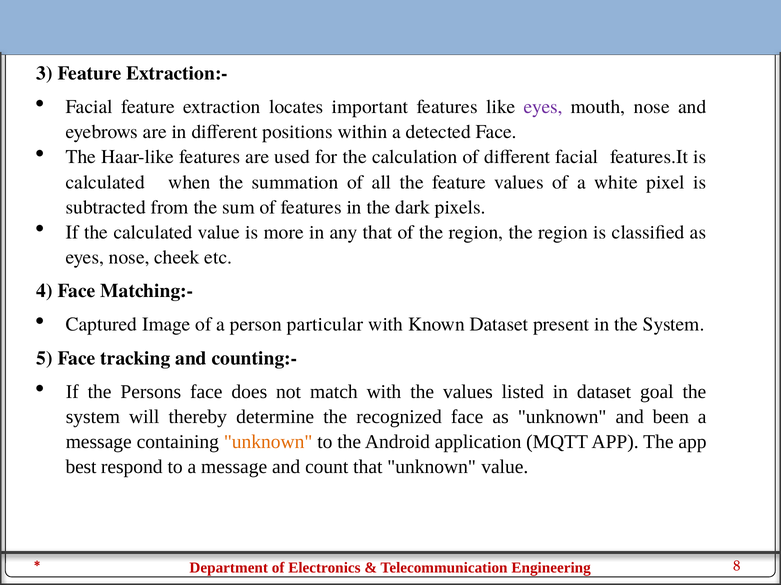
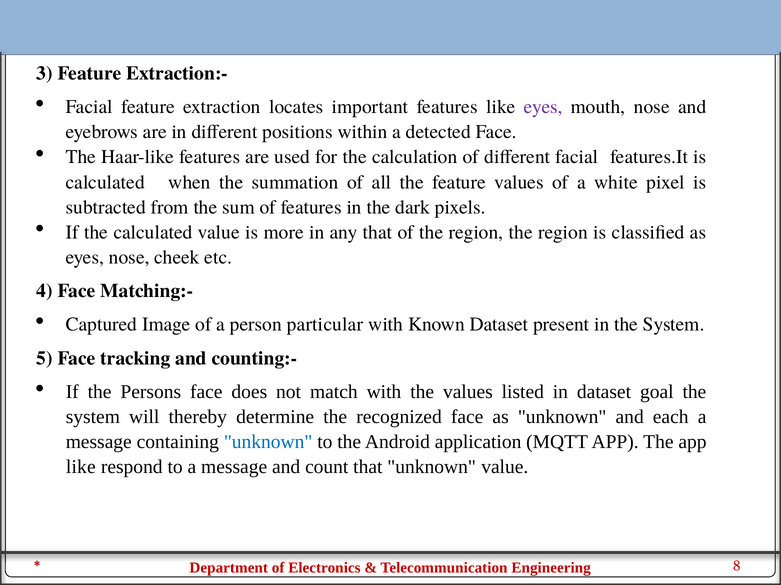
been: been -> each (671, 417)
unknown colour: orange -> blue (268, 443)
best: best -> like (81, 468)
